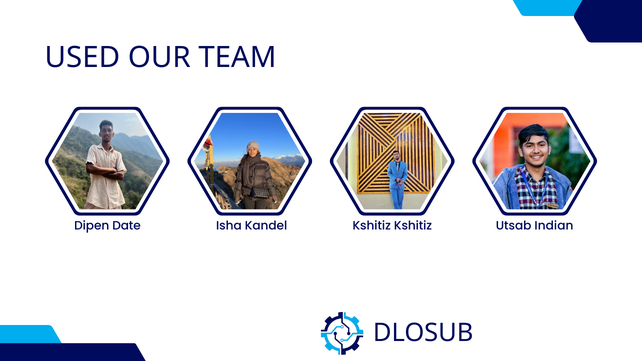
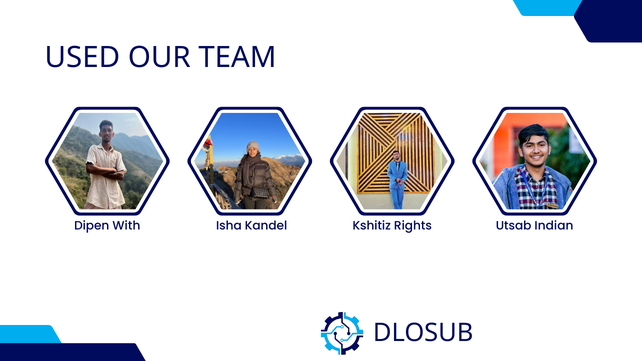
Date: Date -> With (126, 226)
Kshitiz Kshitiz: Kshitiz -> Rights (413, 226)
